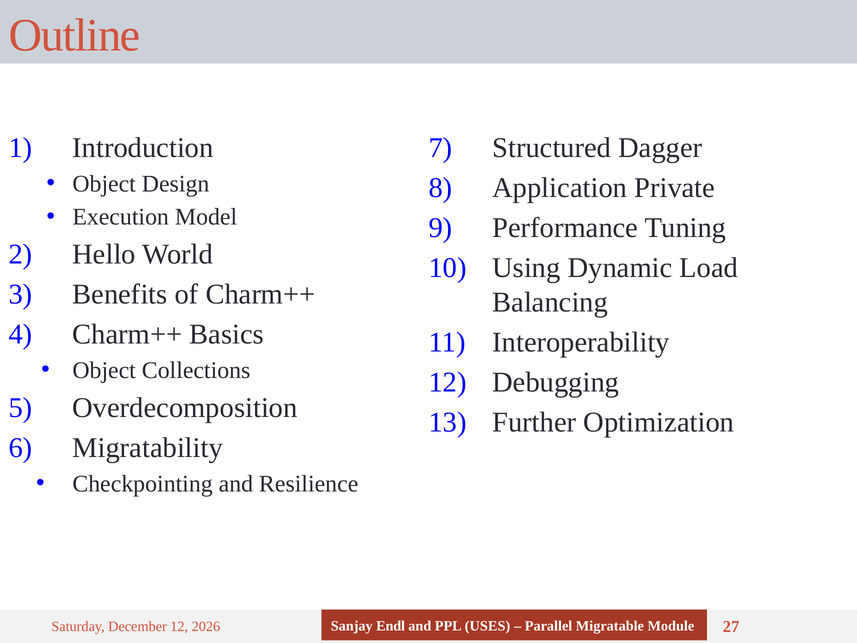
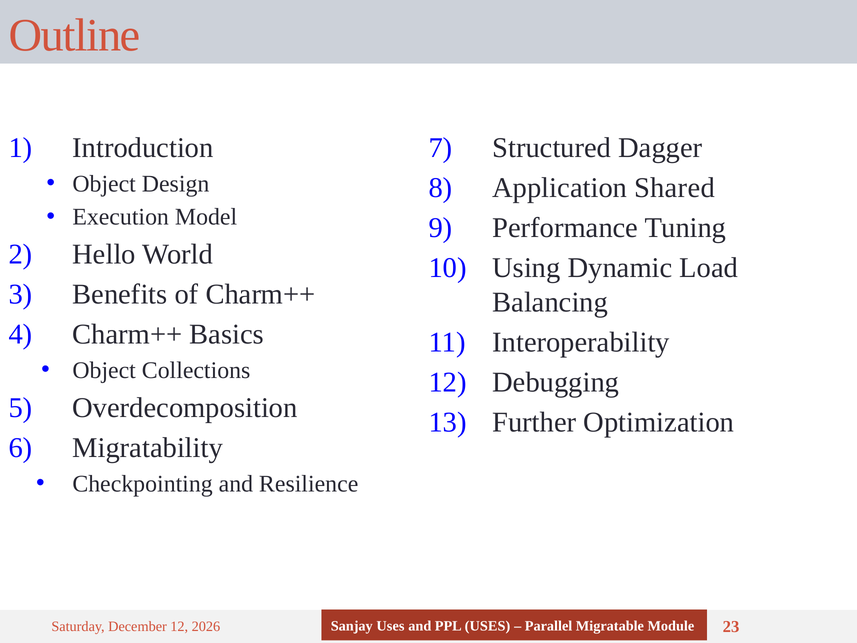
Private: Private -> Shared (675, 188)
Sanjay Endl: Endl -> Uses (390, 626)
27: 27 -> 23 (731, 626)
